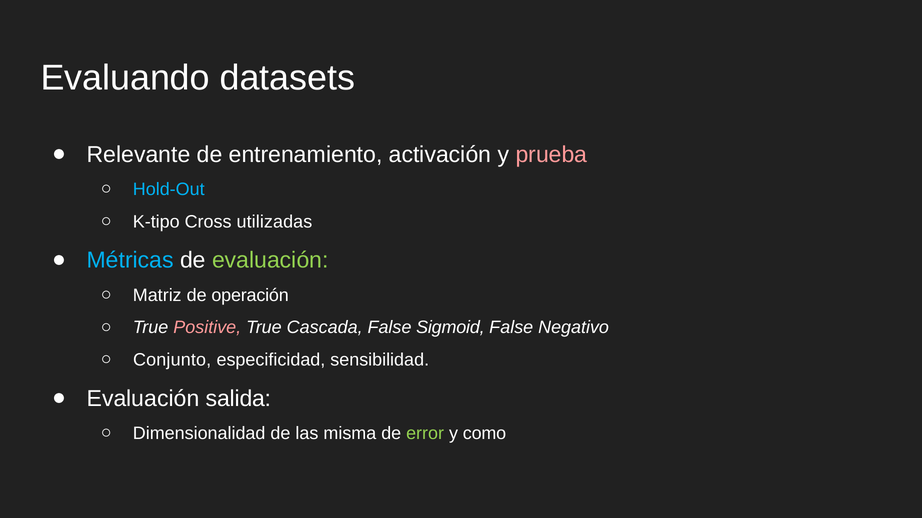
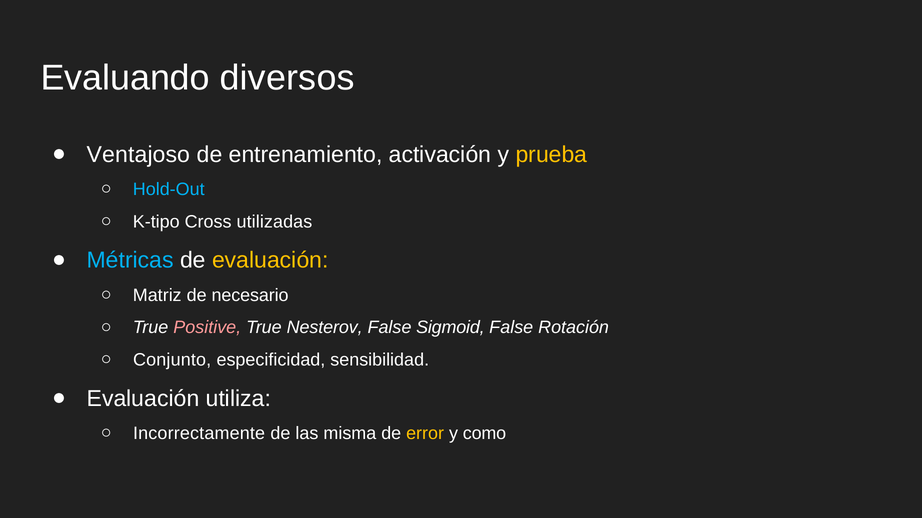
datasets: datasets -> diversos (287, 78)
Relevante: Relevante -> Ventajoso (139, 155)
prueba colour: pink -> yellow (551, 155)
evaluación colour: light green -> yellow (270, 261)
operación: operación -> necesario (250, 296)
Cascada: Cascada -> Nesterov (325, 328)
Negativo: Negativo -> Rotación (574, 328)
salida: salida -> utiliza (238, 399)
Dimensionalidad: Dimensionalidad -> Incorrectamente (199, 434)
error colour: light green -> yellow (425, 434)
